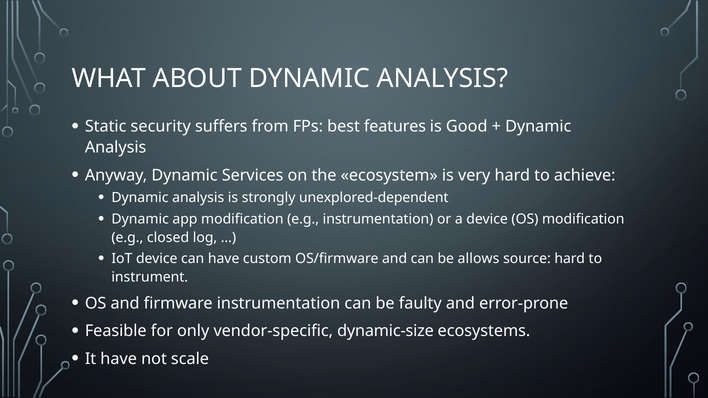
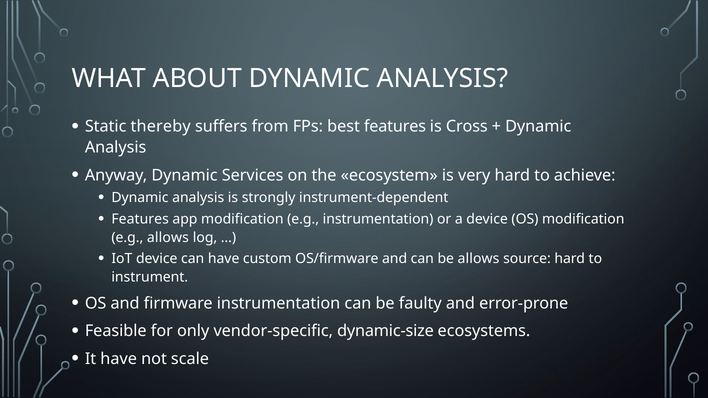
security: security -> thereby (161, 127)
Good: Good -> Cross (467, 127)
unexplored-dependent: unexplored-dependent -> instrument-dependent (374, 198)
Dynamic: Dynamic -> Features (140, 219)
e.g closed: closed -> allows (168, 238)
